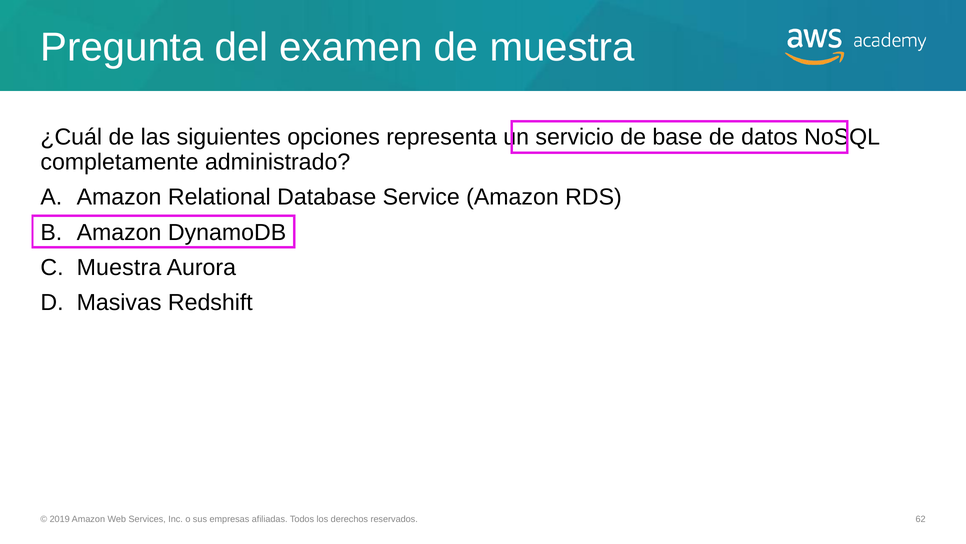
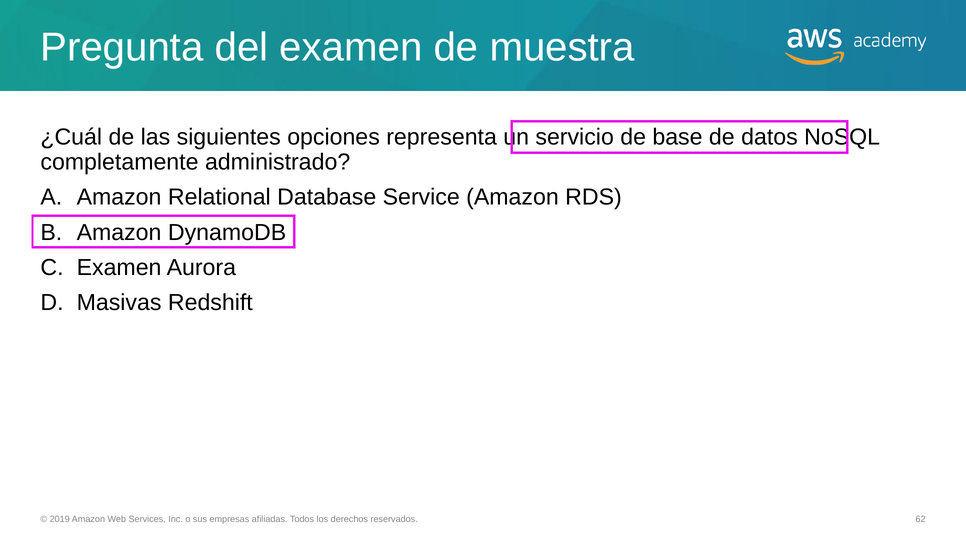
Muestra: Muestra -> Examen (119, 267)
